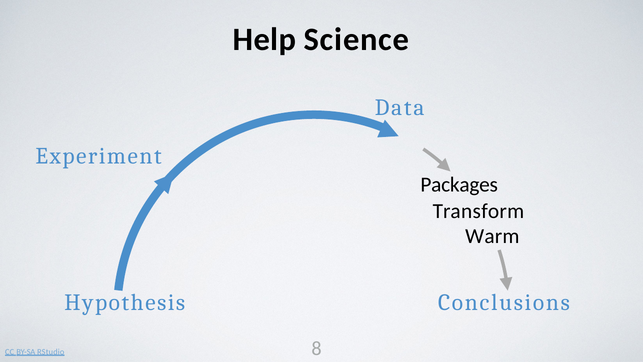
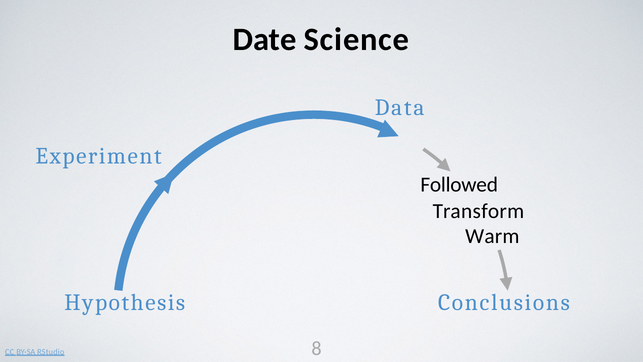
Help: Help -> Date (265, 40)
Packages: Packages -> Followed (459, 185)
